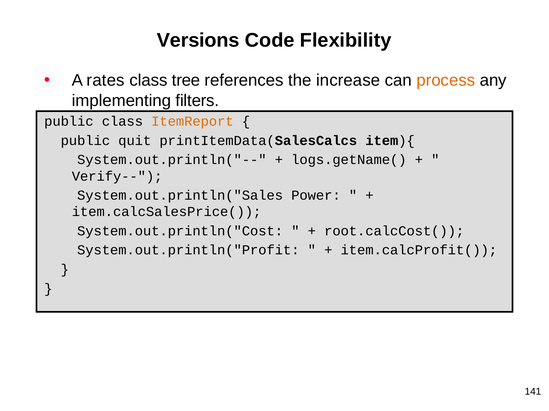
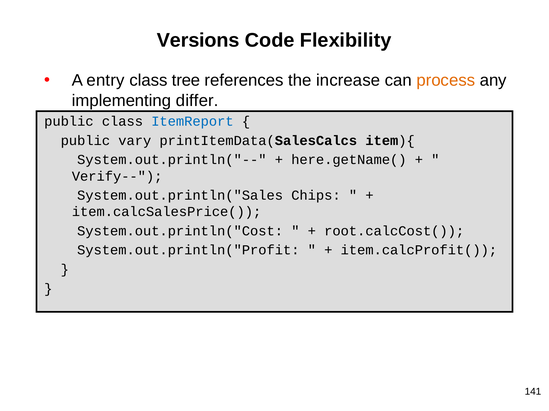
rates: rates -> entry (106, 81)
filters: filters -> differ (197, 101)
ItemReport colour: orange -> blue (192, 122)
quit: quit -> vary (135, 141)
logs.getName(: logs.getName( -> here.getName( (349, 160)
Power: Power -> Chips (316, 196)
